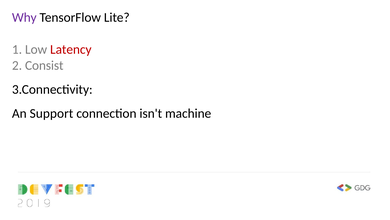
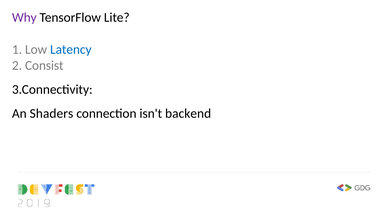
Latency colour: red -> blue (71, 49)
Support: Support -> Shaders (51, 113)
machine: machine -> backend (188, 113)
